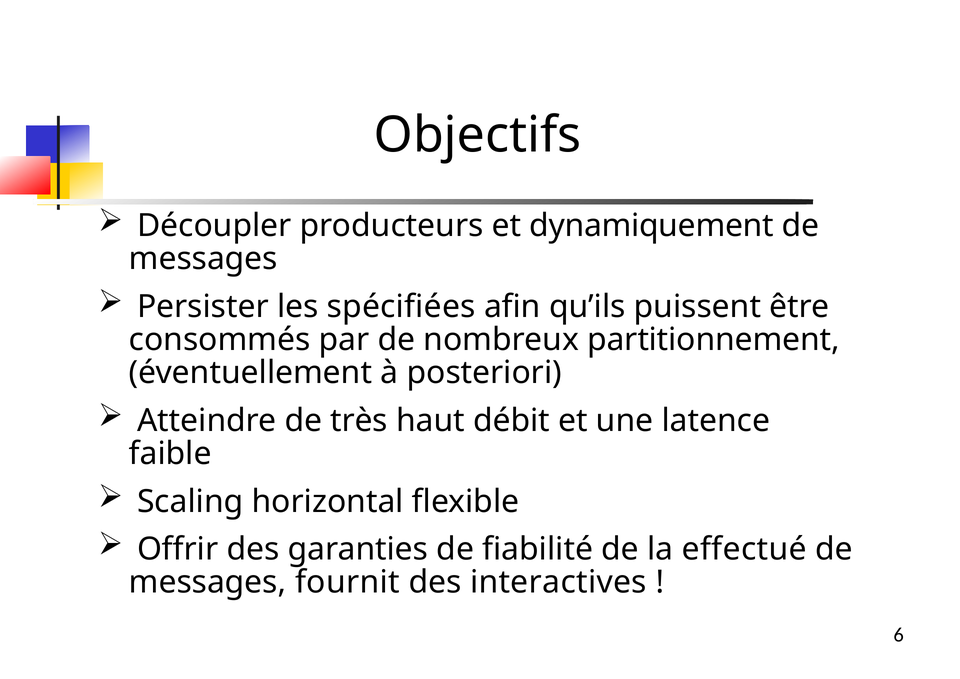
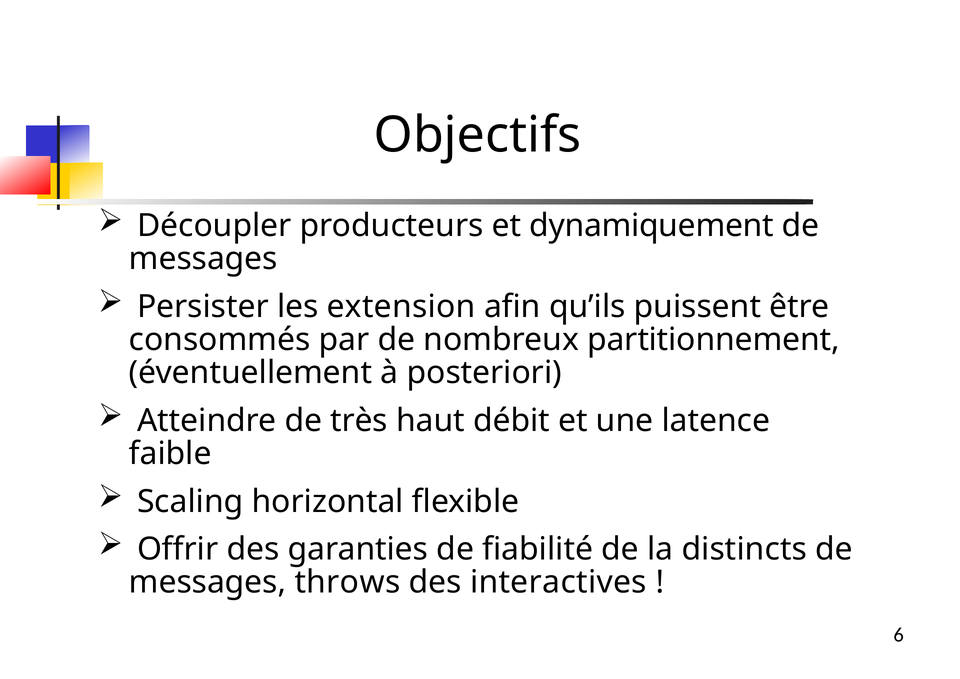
spécifiées: spécifiées -> extension (401, 307)
effectué: effectué -> distincts (744, 549)
fournit: fournit -> throws (347, 582)
